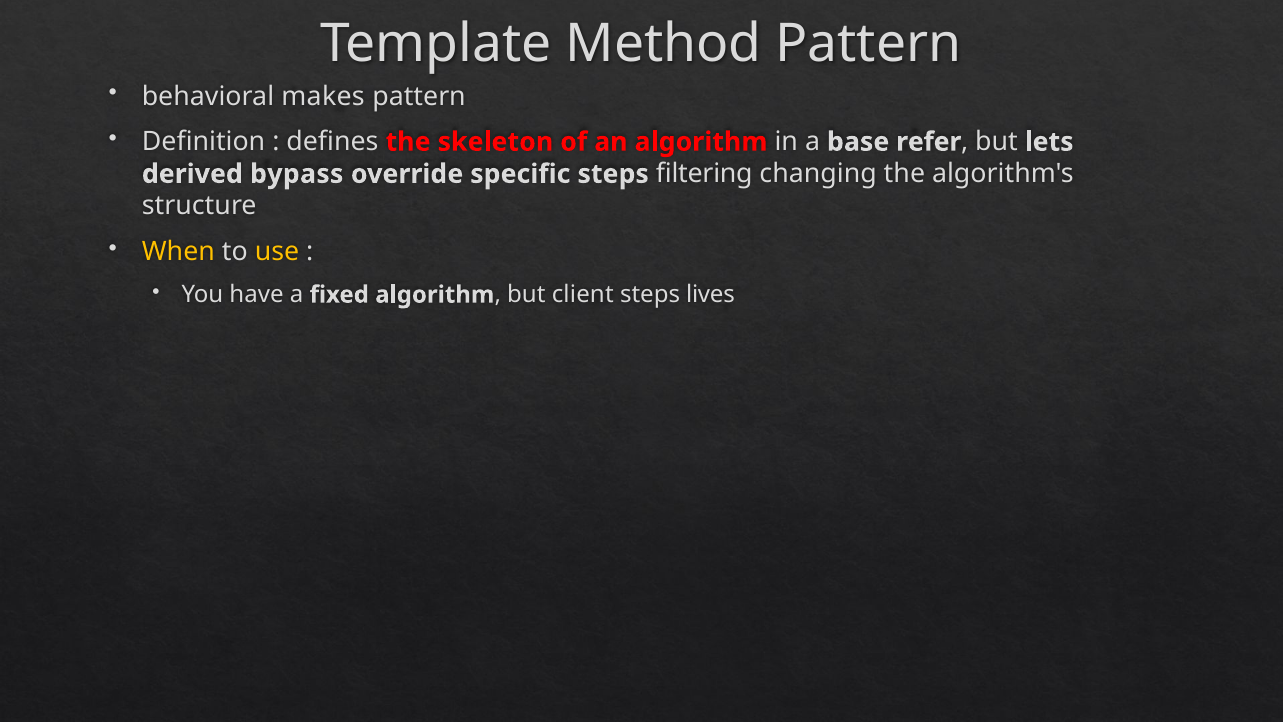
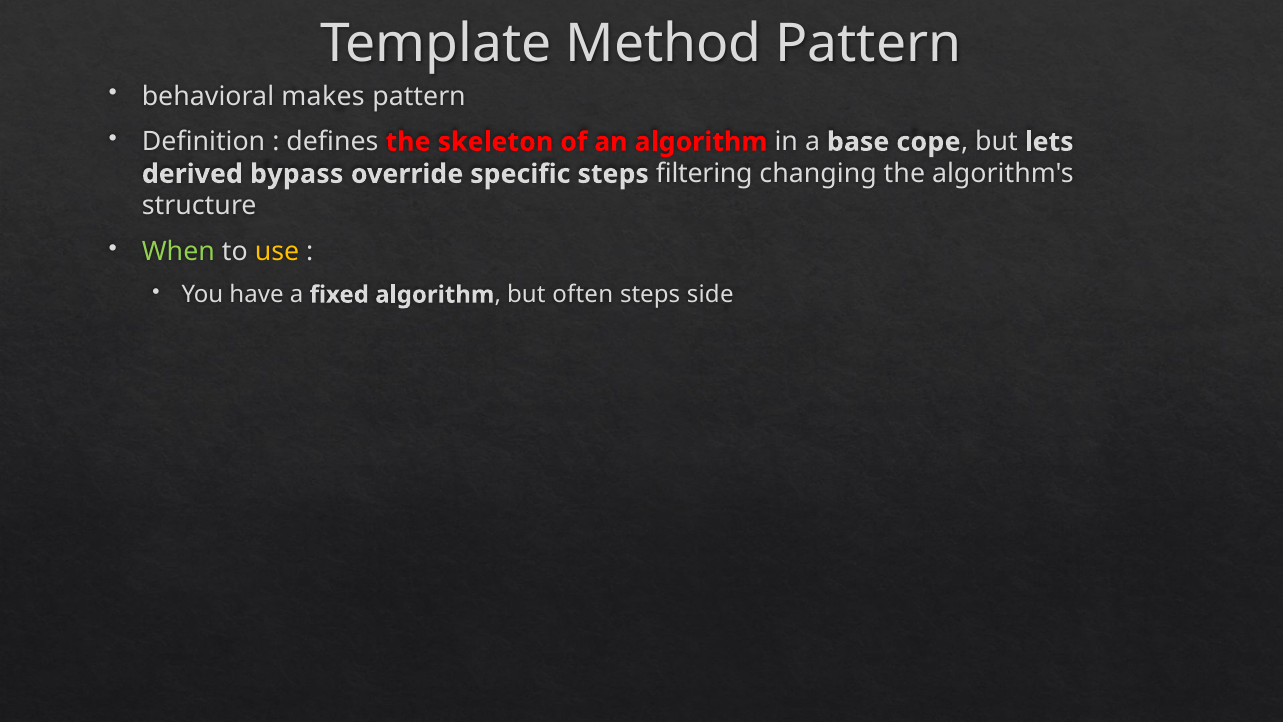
refer: refer -> cope (928, 142)
When colour: yellow -> light green (178, 251)
client: client -> often (583, 295)
lives: lives -> side (710, 295)
